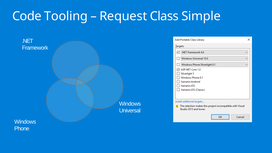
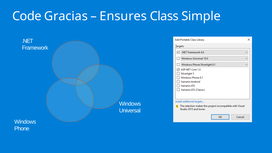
Tooling: Tooling -> Gracias (66, 16)
Request: Request -> Ensures (123, 16)
